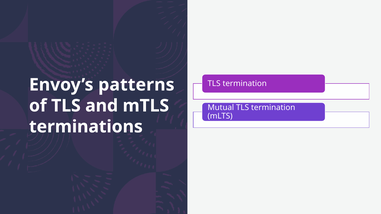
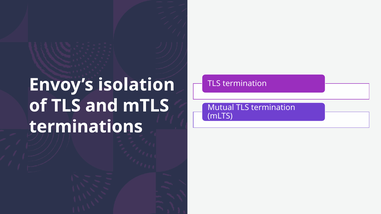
patterns: patterns -> isolation (136, 85)
